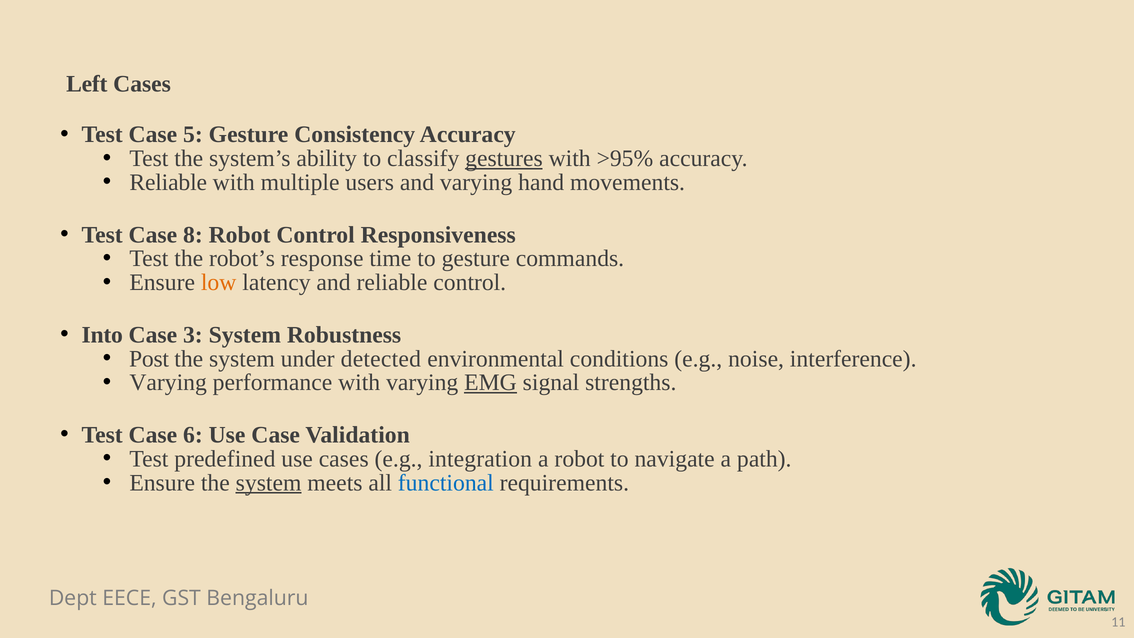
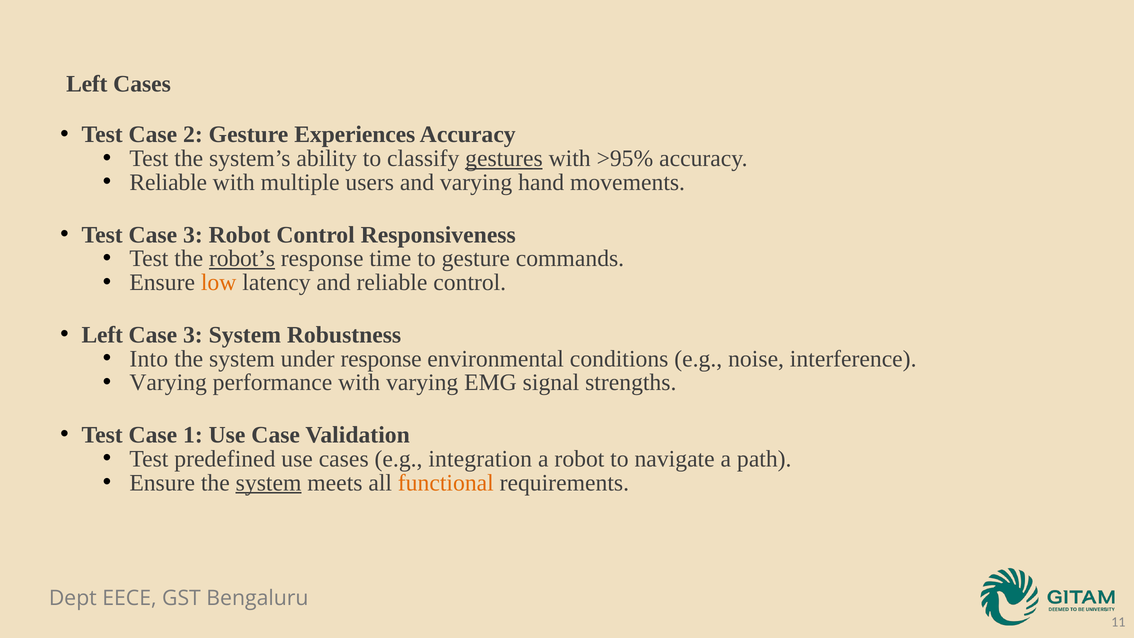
5: 5 -> 2 (193, 135)
Consistency: Consistency -> Experiences (355, 135)
Test Case 8: 8 -> 3 (193, 235)
robot’s underline: none -> present (242, 259)
Into: Into -> Left (102, 335)
Post: Post -> Into (149, 359)
under detected: detected -> response (381, 359)
EMG underline: present -> none (491, 383)
6: 6 -> 1 (193, 435)
functional colour: blue -> orange (446, 483)
